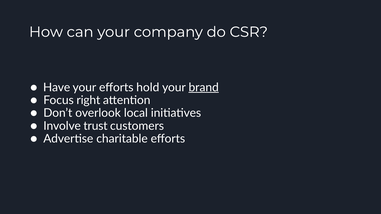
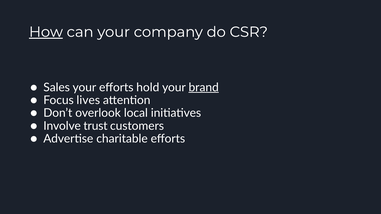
How underline: none -> present (46, 32)
Have: Have -> Sales (57, 87)
right: right -> lives (88, 100)
